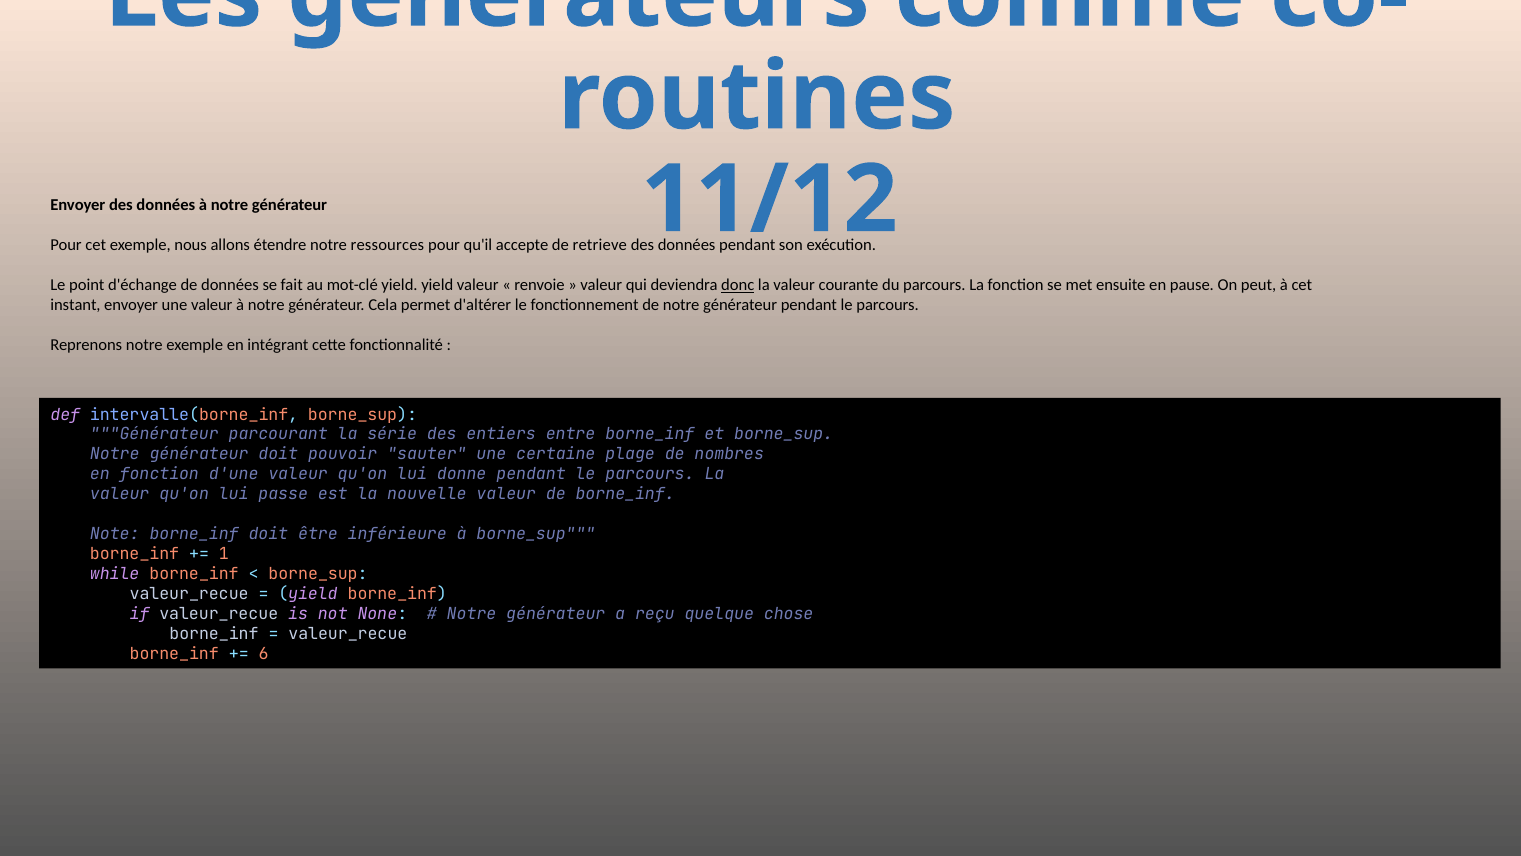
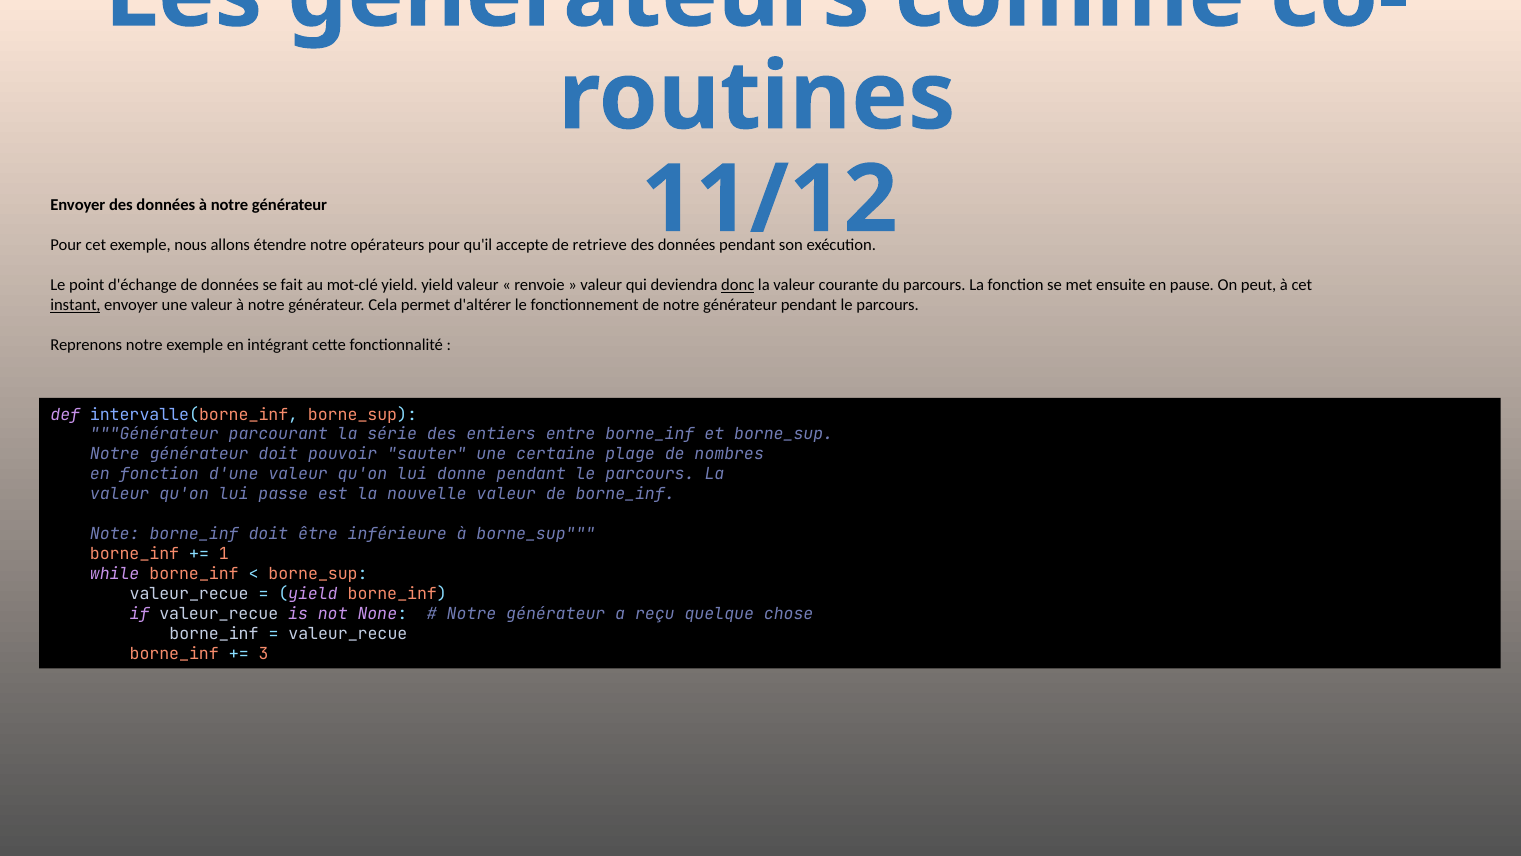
ressources: ressources -> opérateurs (388, 245)
instant underline: none -> present (76, 305)
6: 6 -> 3 (264, 654)
